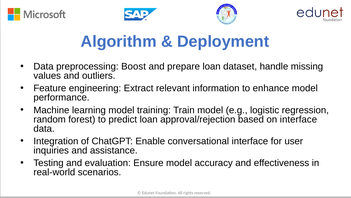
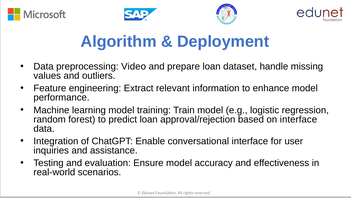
Boost: Boost -> Video (134, 66)
